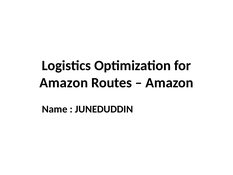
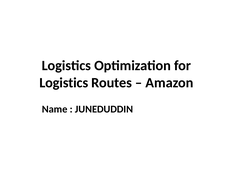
Amazon: Amazon -> Logistics (64, 83)
